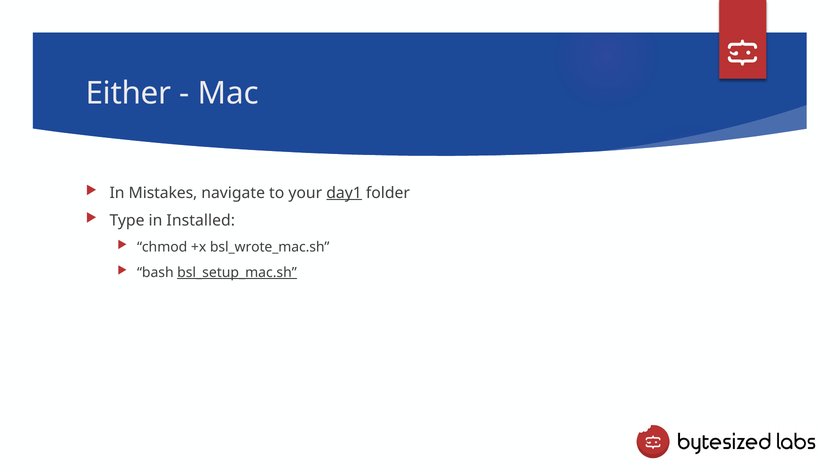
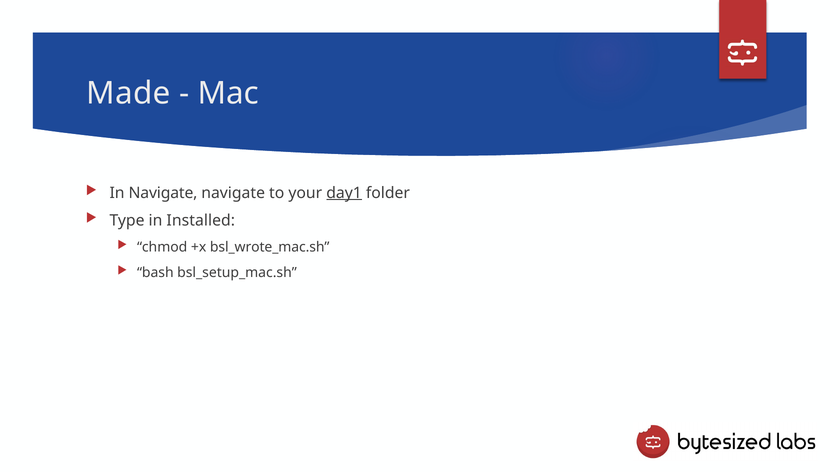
Either: Either -> Made (128, 94)
In Mistakes: Mistakes -> Navigate (163, 193)
bsl_setup_mac.sh underline: present -> none (237, 273)
